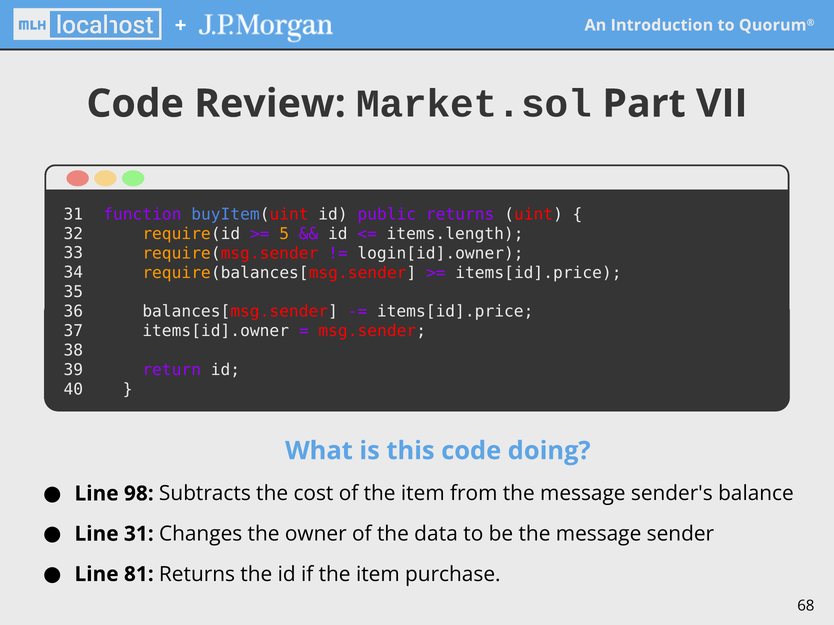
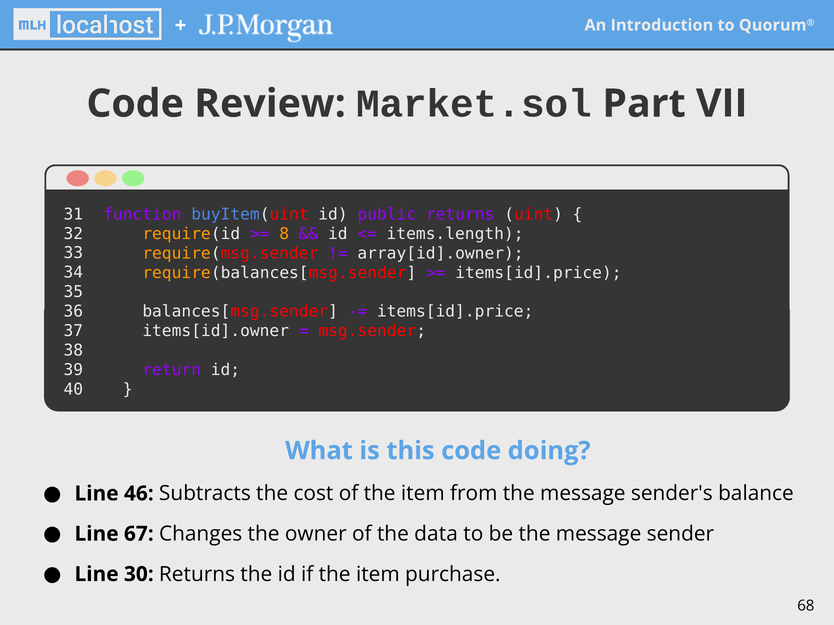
5: 5 -> 8 (284, 234)
login[id].owner: login[id].owner -> array[id].owner (441, 253)
98: 98 -> 46 (139, 494)
Line 31: 31 -> 67 (139, 534)
81: 81 -> 30 (139, 575)
